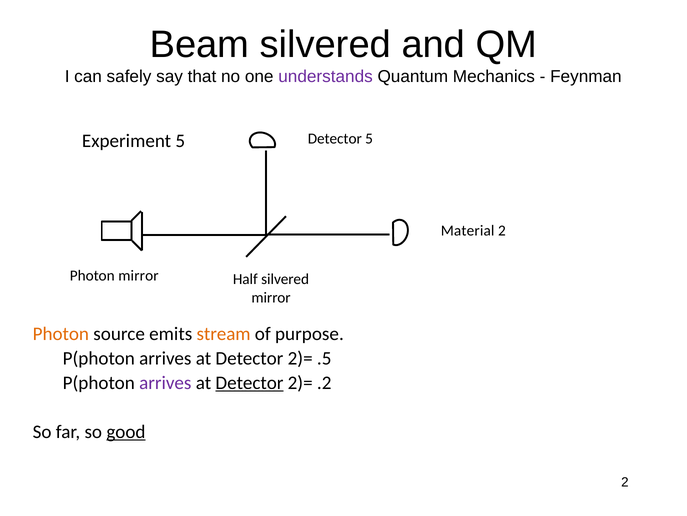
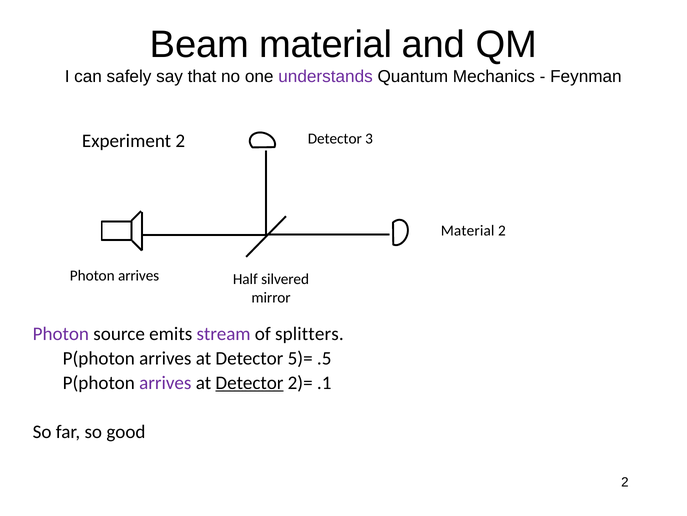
Beam silvered: silvered -> material (326, 45)
Detector 5: 5 -> 3 (369, 139)
Experiment 5: 5 -> 2 (180, 141)
Photon mirror: mirror -> arrives (139, 275)
Photon colour: orange -> purple (61, 333)
stream colour: orange -> purple (224, 333)
purpose: purpose -> splitters (309, 333)
2)=: 2)= -> 5)= (300, 358)
.2: .2 -> .1 (324, 382)
good underline: present -> none (126, 431)
